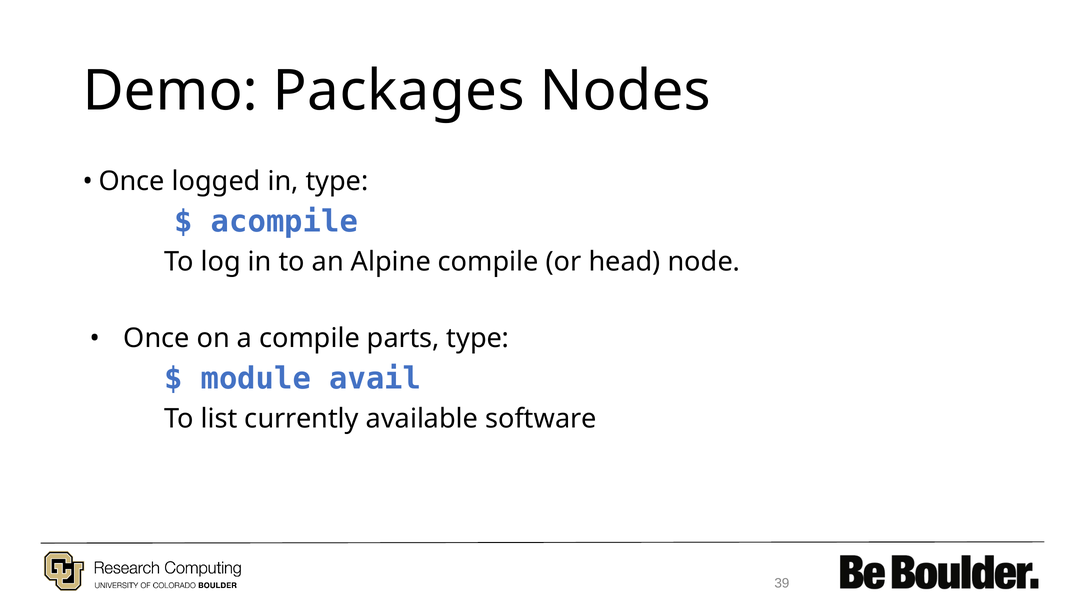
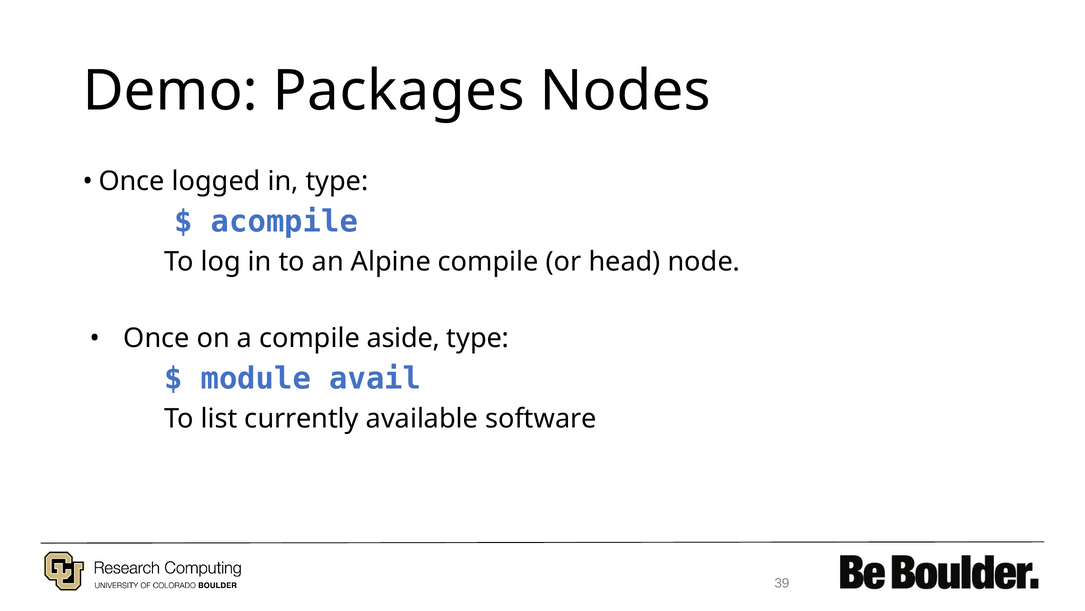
parts: parts -> aside (403, 338)
